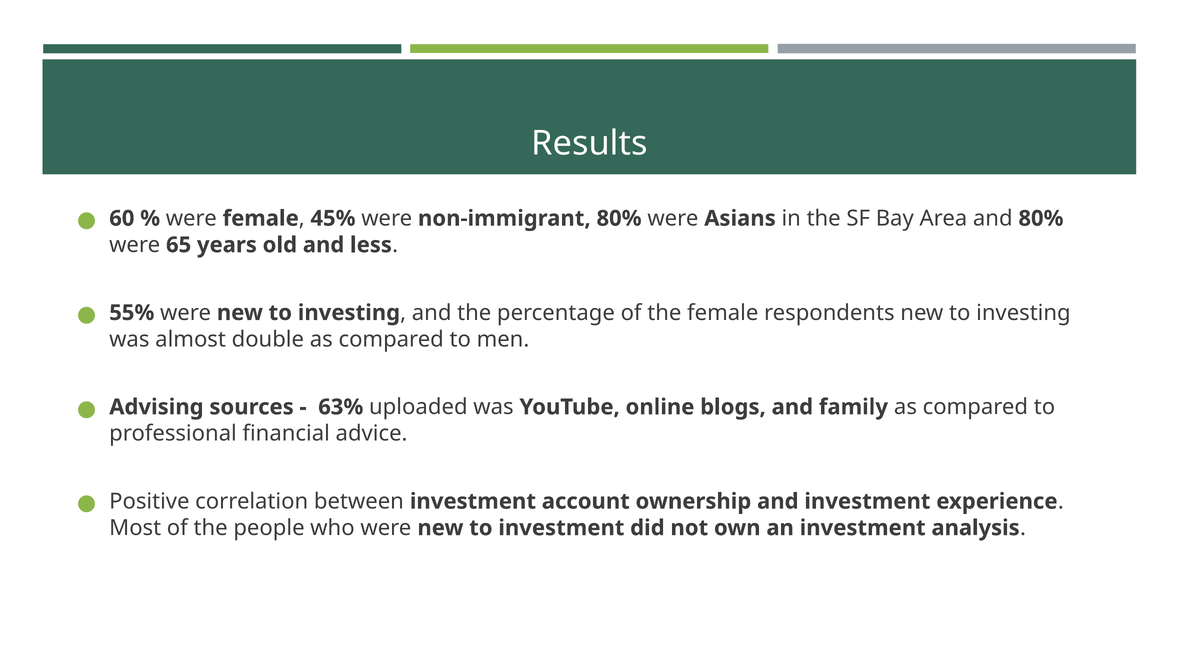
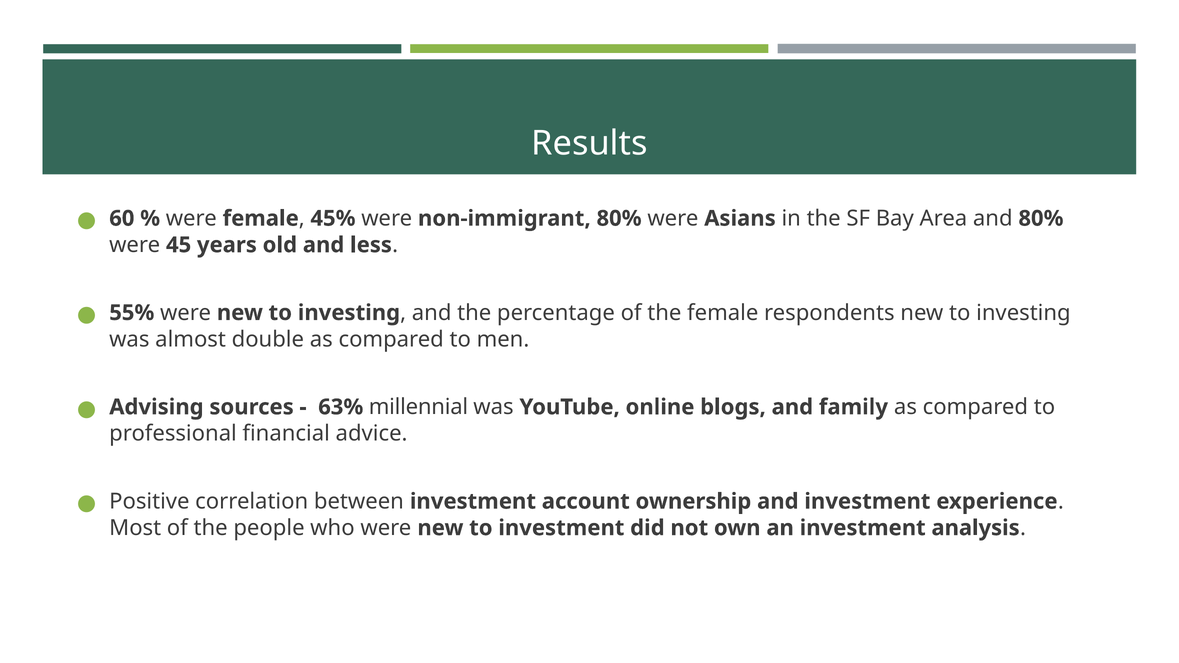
65: 65 -> 45 (179, 245)
uploaded: uploaded -> millennial (418, 407)
